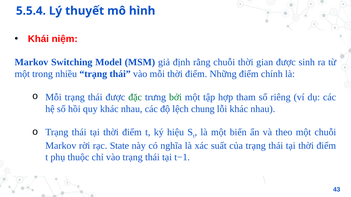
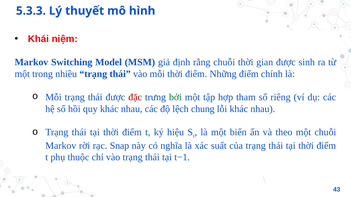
5.5.4: 5.5.4 -> 5.3.3 (31, 11)
đặc colour: green -> red (135, 97)
State: State -> Snap (119, 146)
